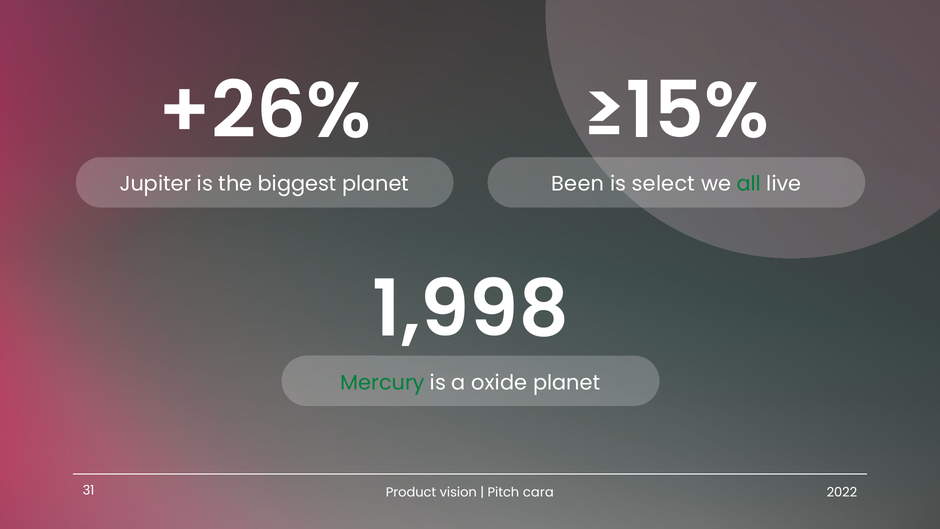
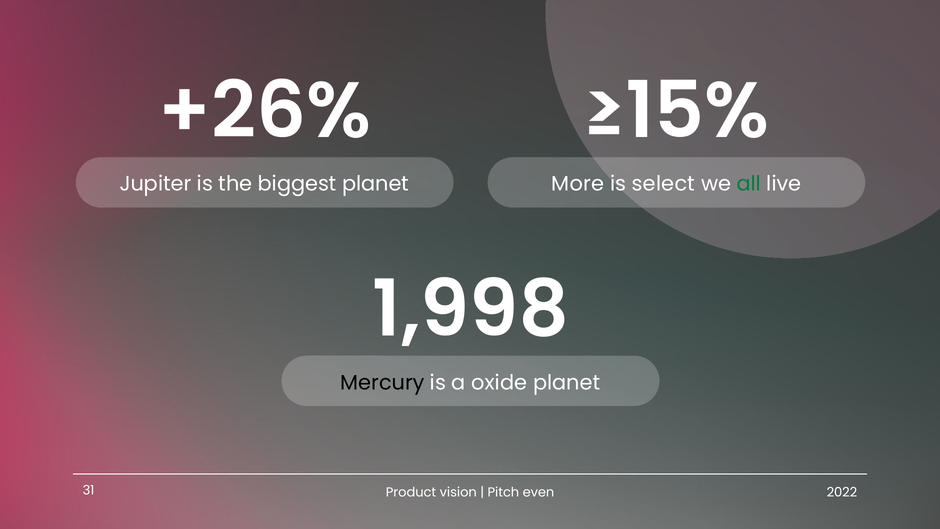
Been: Been -> More (578, 184)
Mercury colour: green -> black (382, 383)
cara: cara -> even (538, 492)
